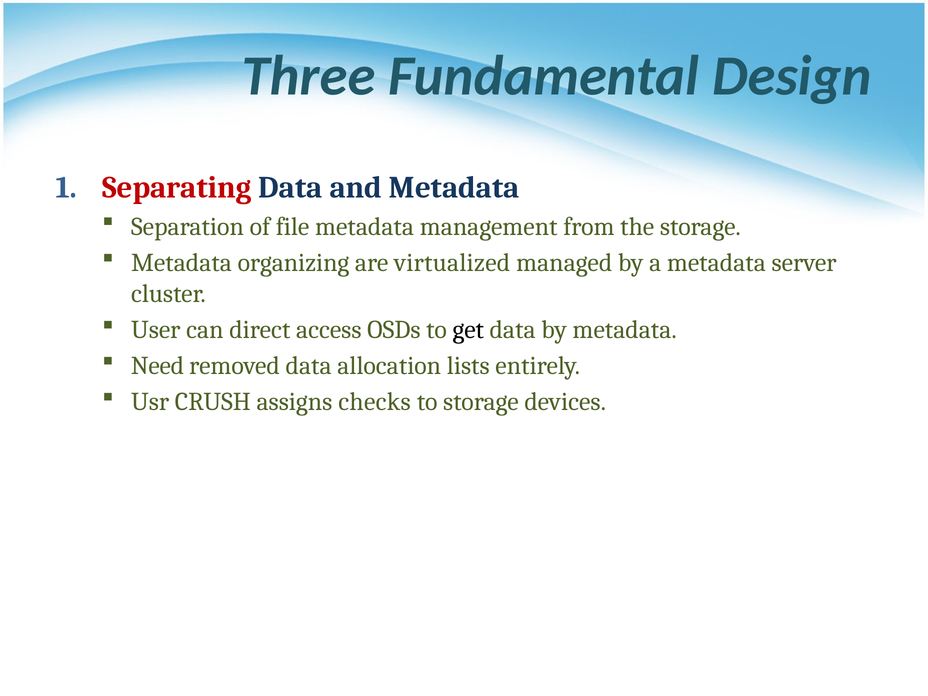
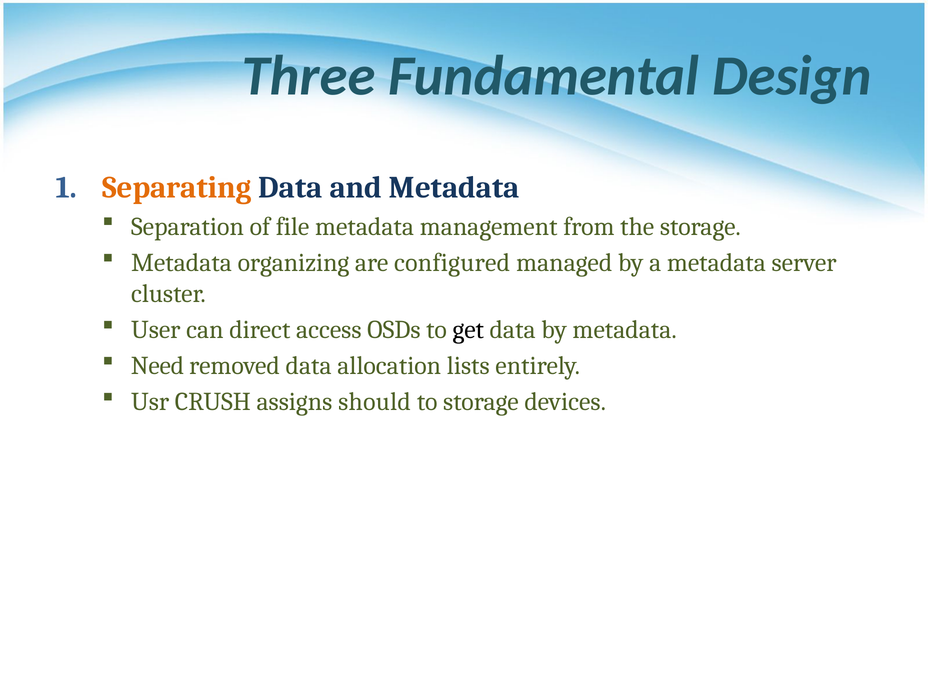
Separating colour: red -> orange (177, 188)
virtualized: virtualized -> configured (452, 263)
checks: checks -> should (375, 402)
